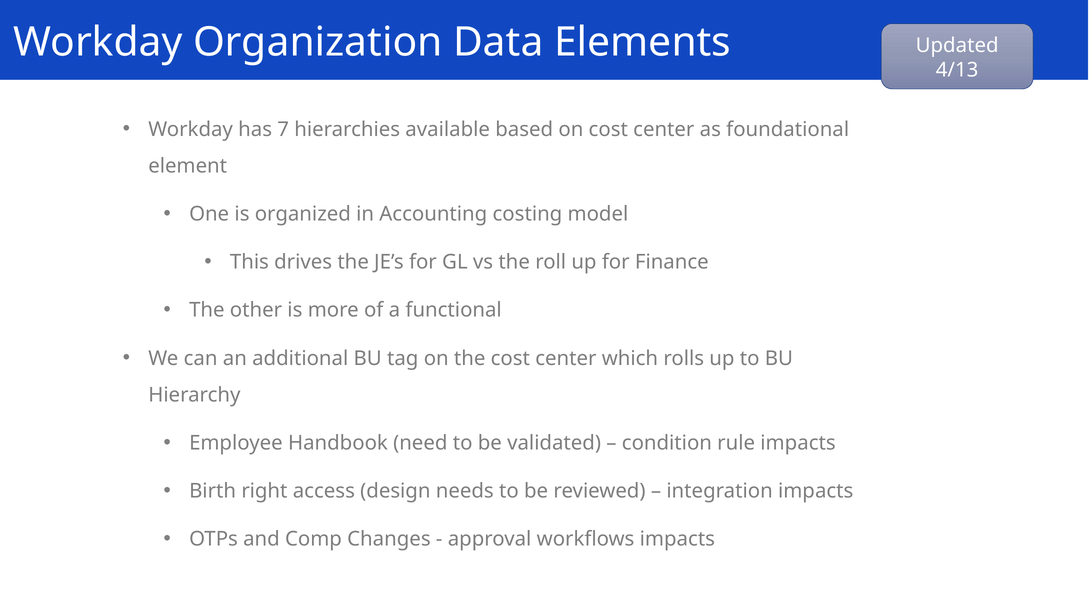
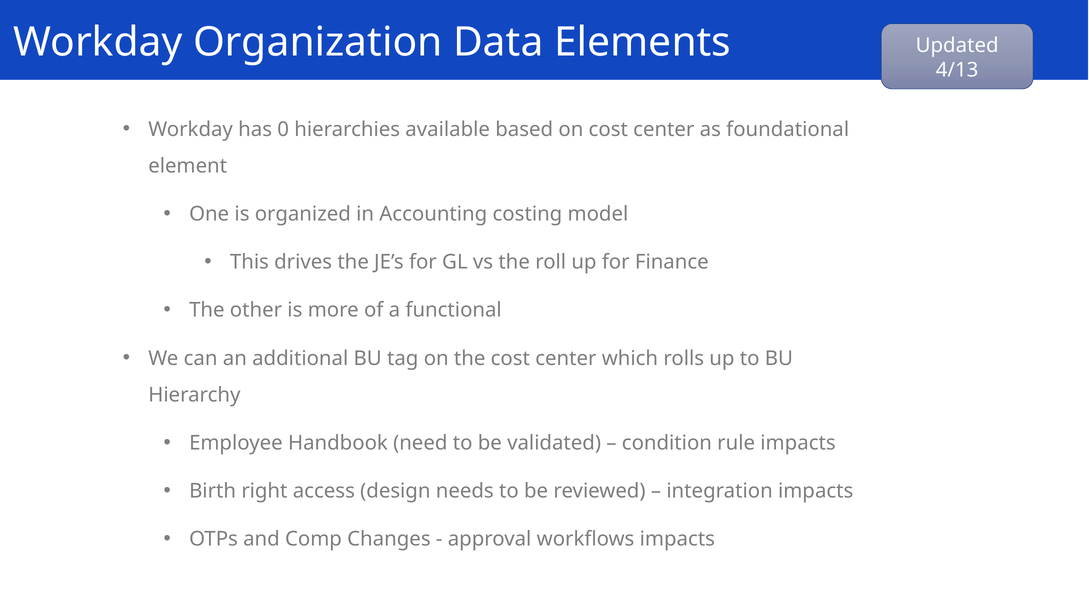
7: 7 -> 0 (283, 129)
